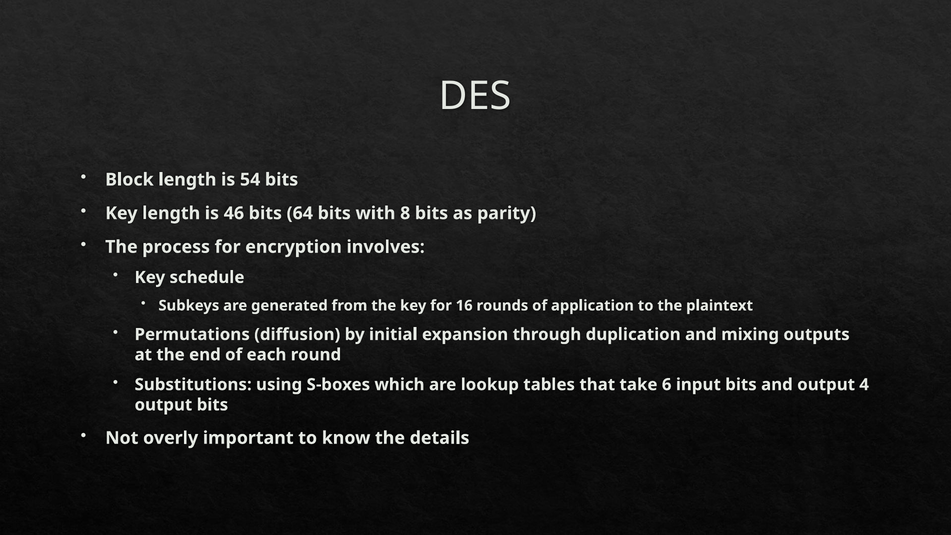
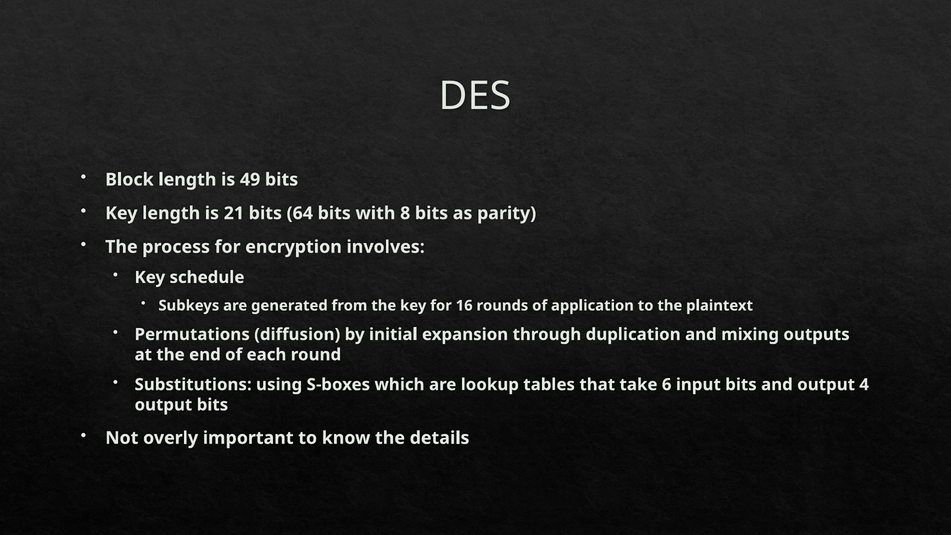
54: 54 -> 49 (250, 180)
46: 46 -> 21 (234, 213)
